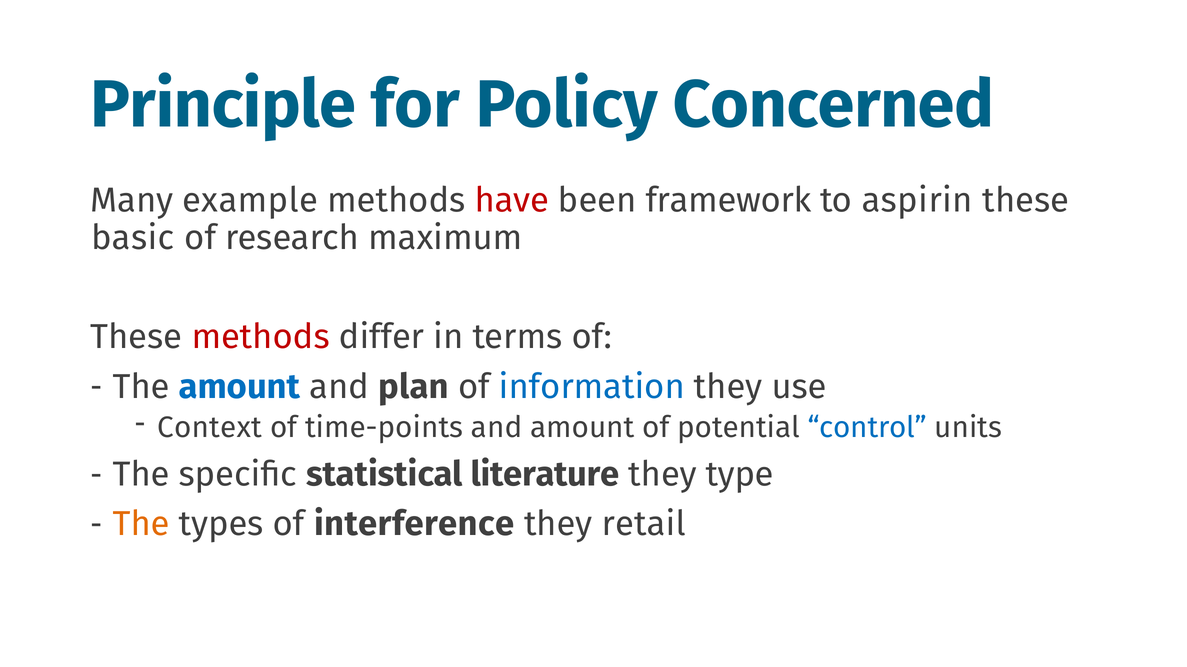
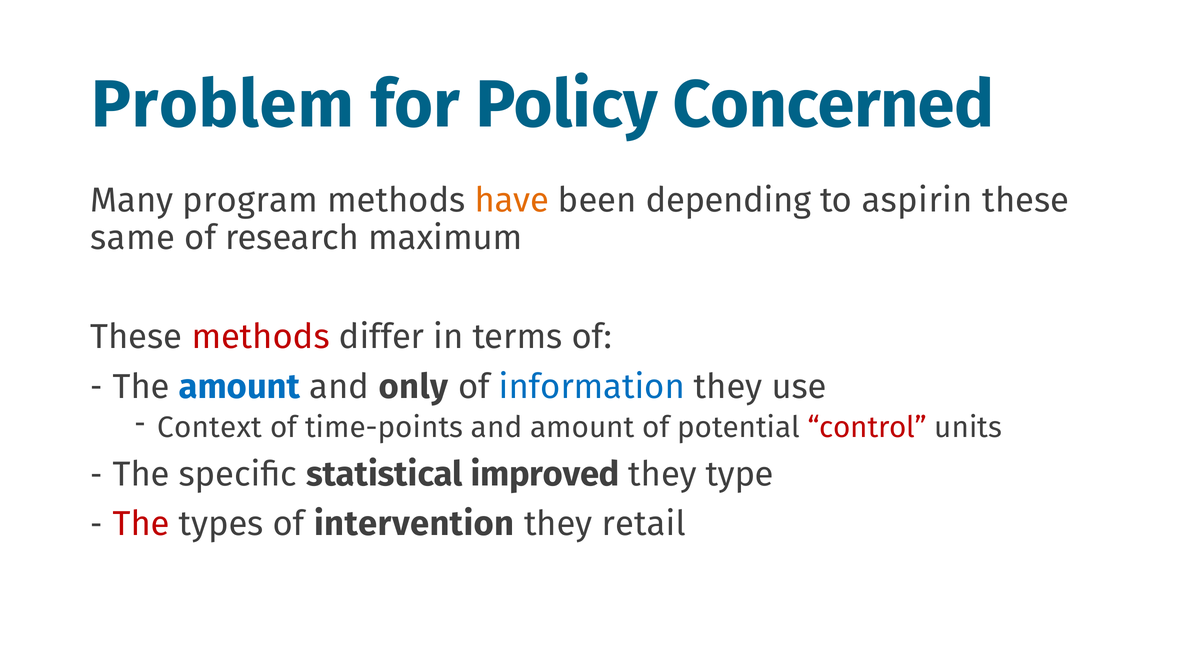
Principle: Principle -> Problem (223, 105)
example: example -> program (250, 201)
have colour: red -> orange (512, 201)
framework: framework -> depending (729, 201)
basic: basic -> same (133, 238)
plan: plan -> only (413, 387)
control colour: blue -> red (867, 428)
literature: literature -> improved (545, 475)
The colour: orange -> red (141, 525)
interference: interference -> intervention (414, 525)
